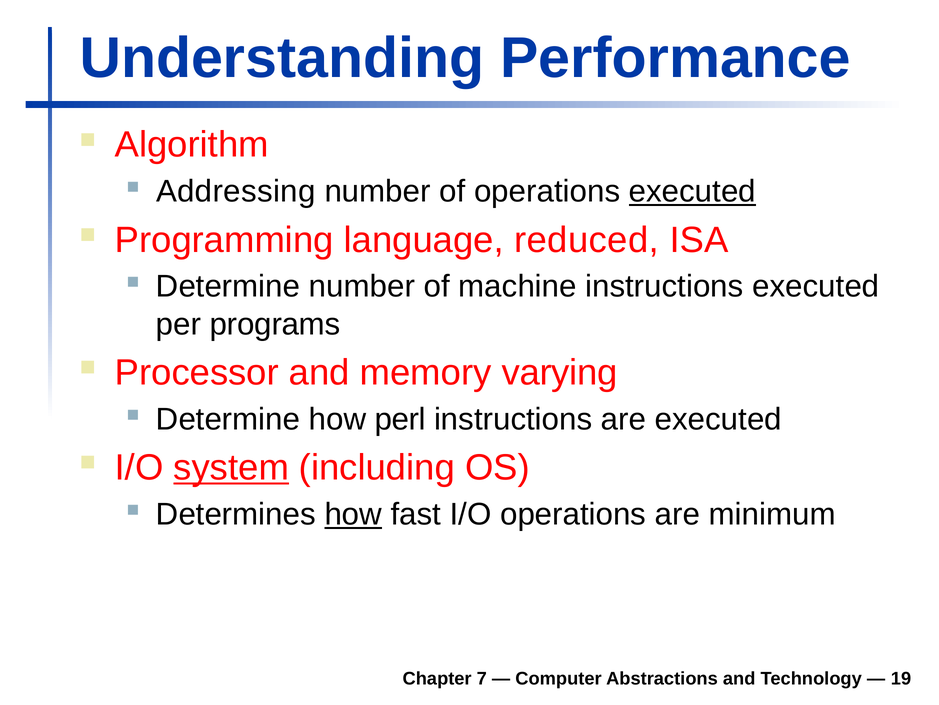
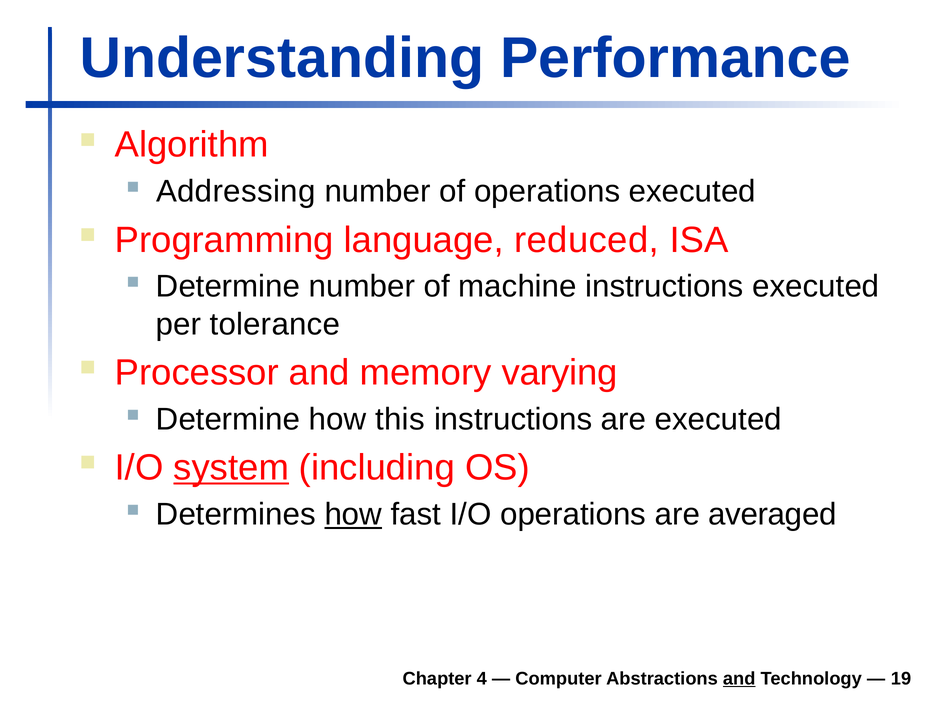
executed underline: present -> none (692, 191)
programs: programs -> tolerance (275, 324)
perl: perl -> this (400, 419)
minimum: minimum -> averaged (772, 514)
7: 7 -> 4 (482, 678)
and underline: none -> present (739, 678)
